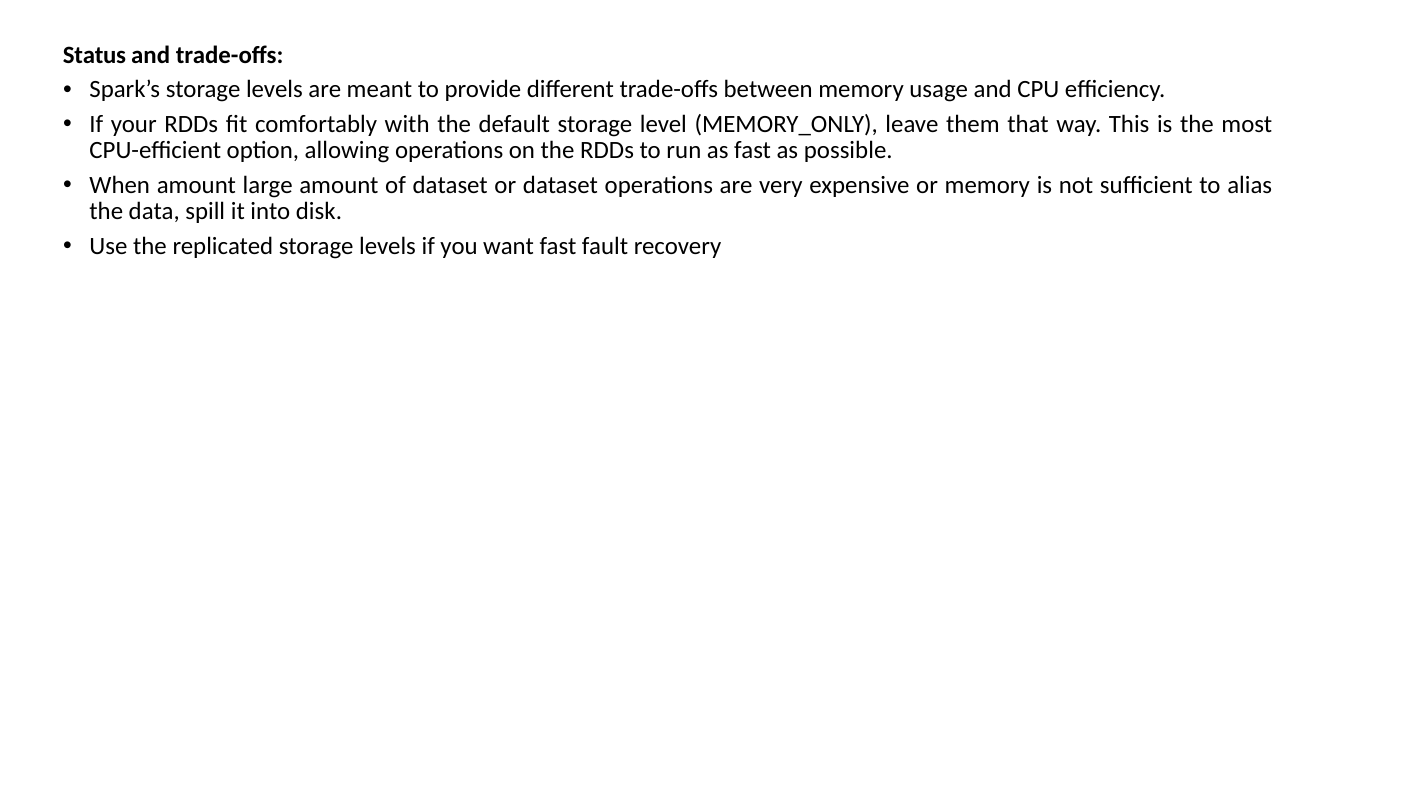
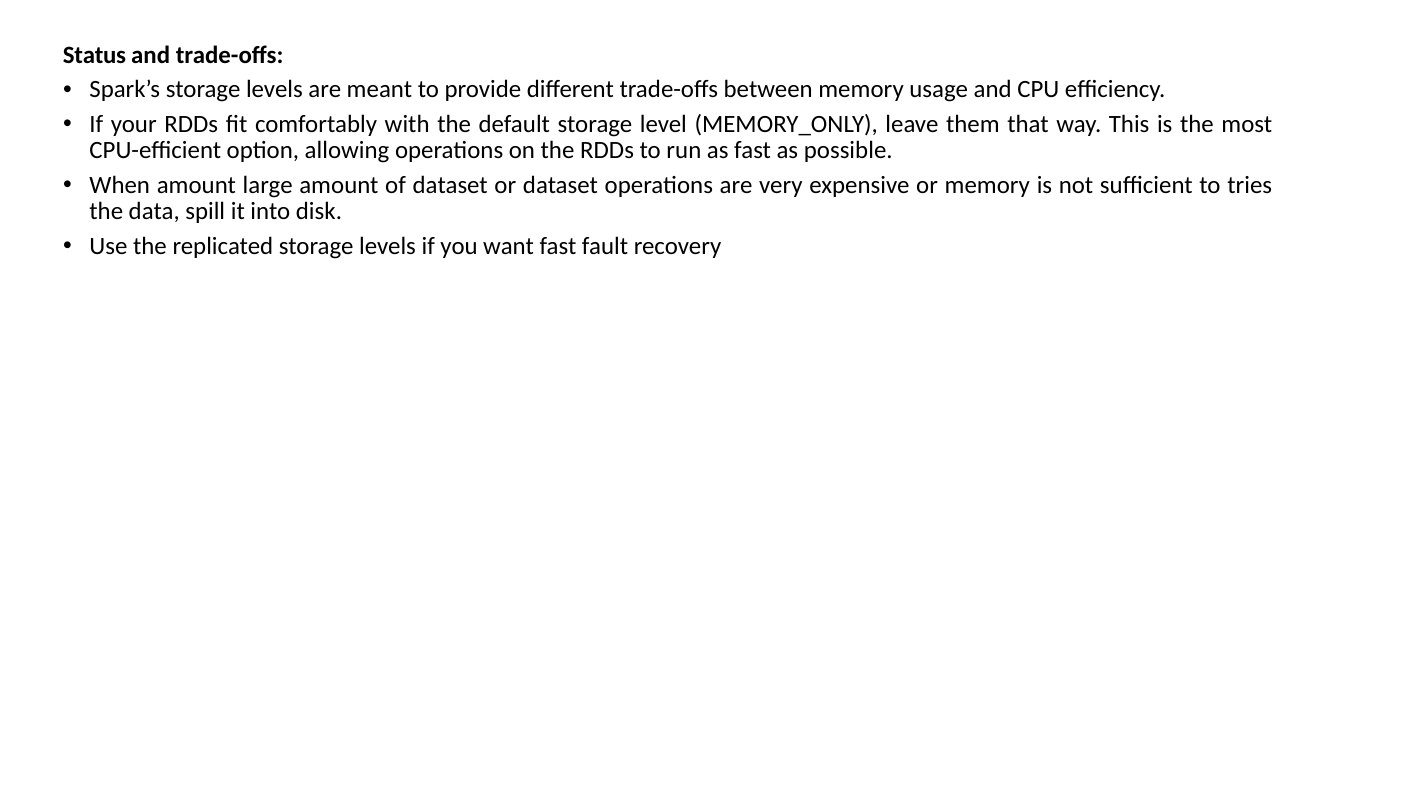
alias: alias -> tries (1250, 185)
